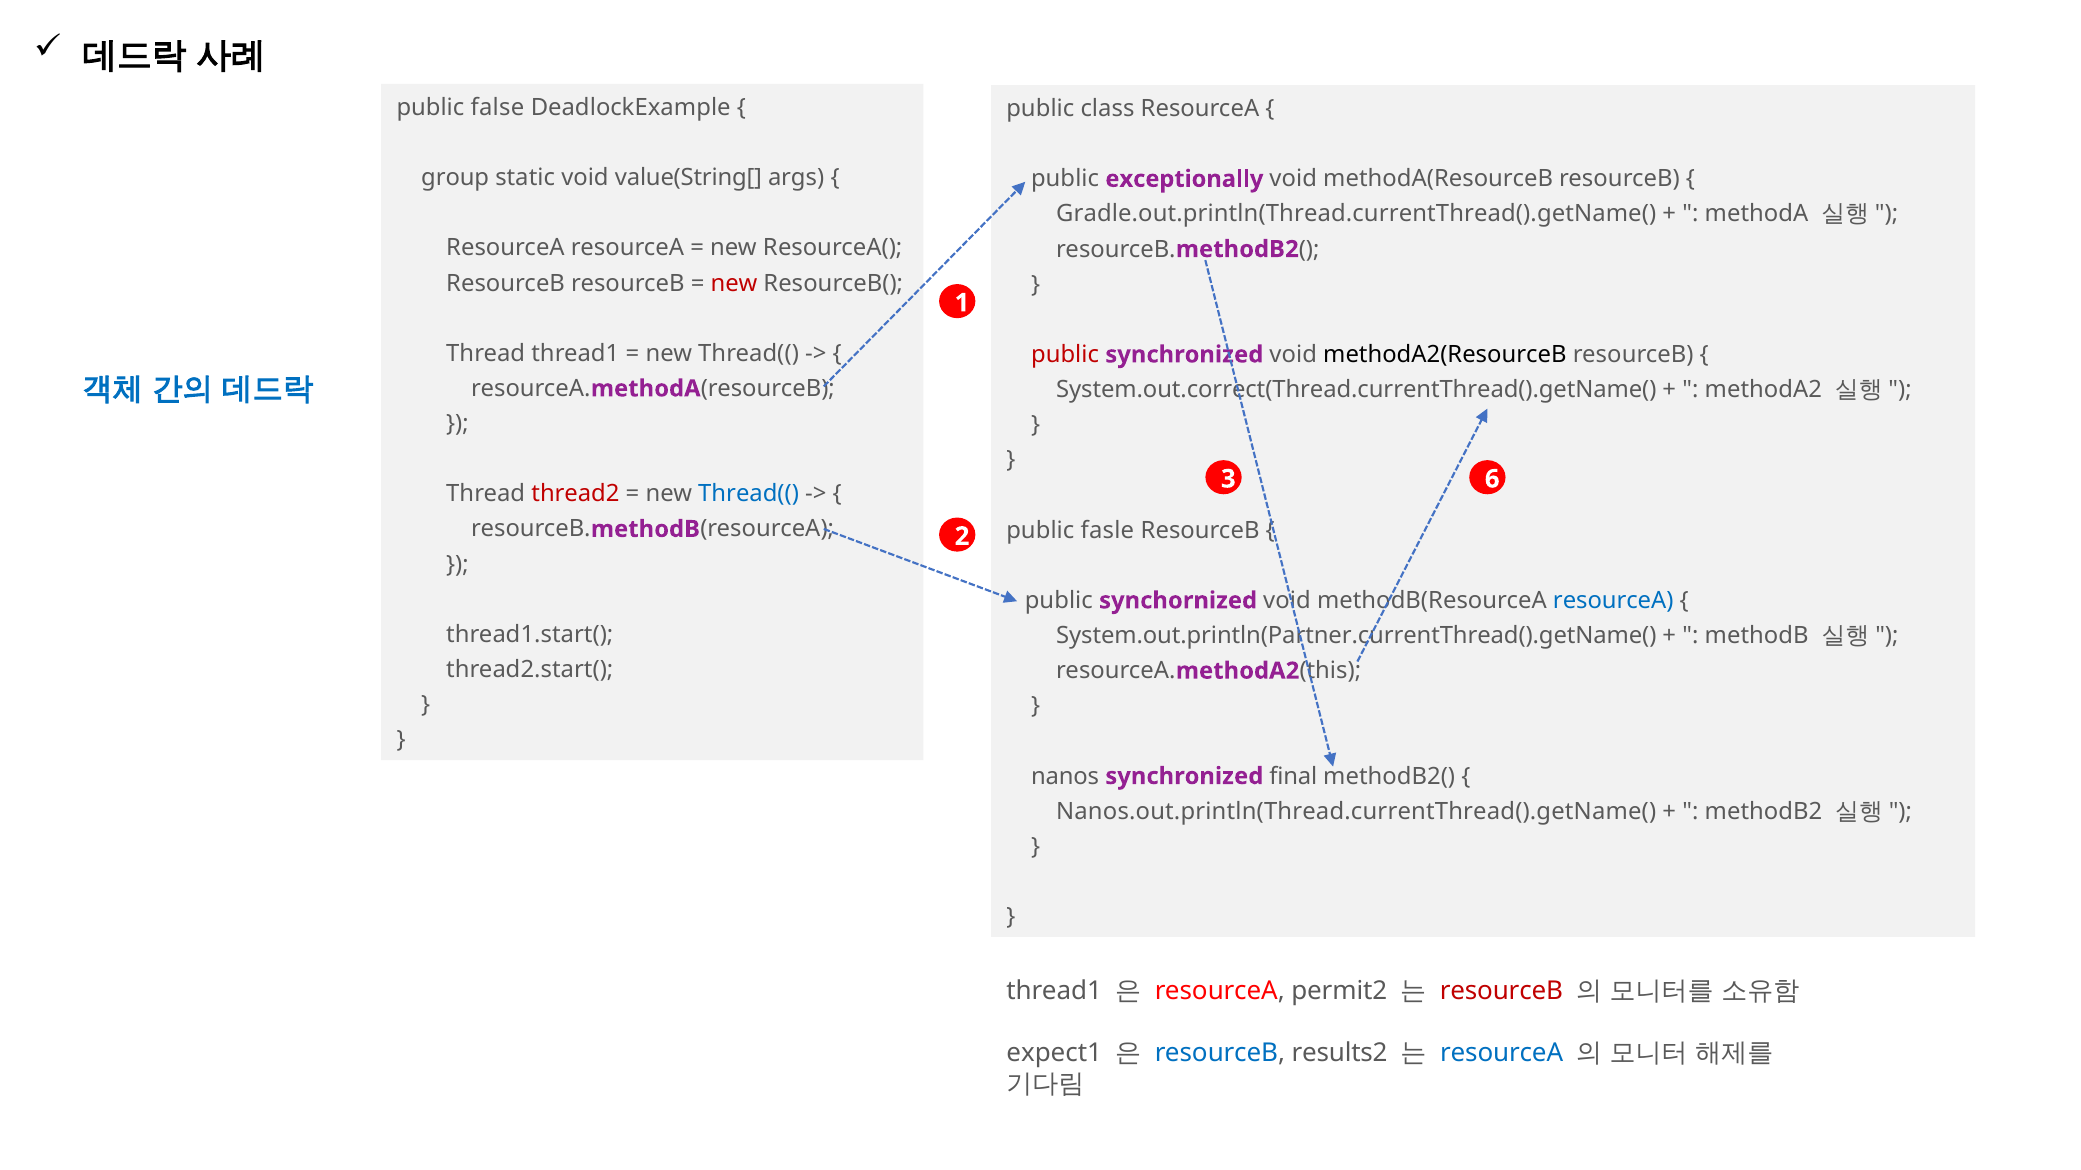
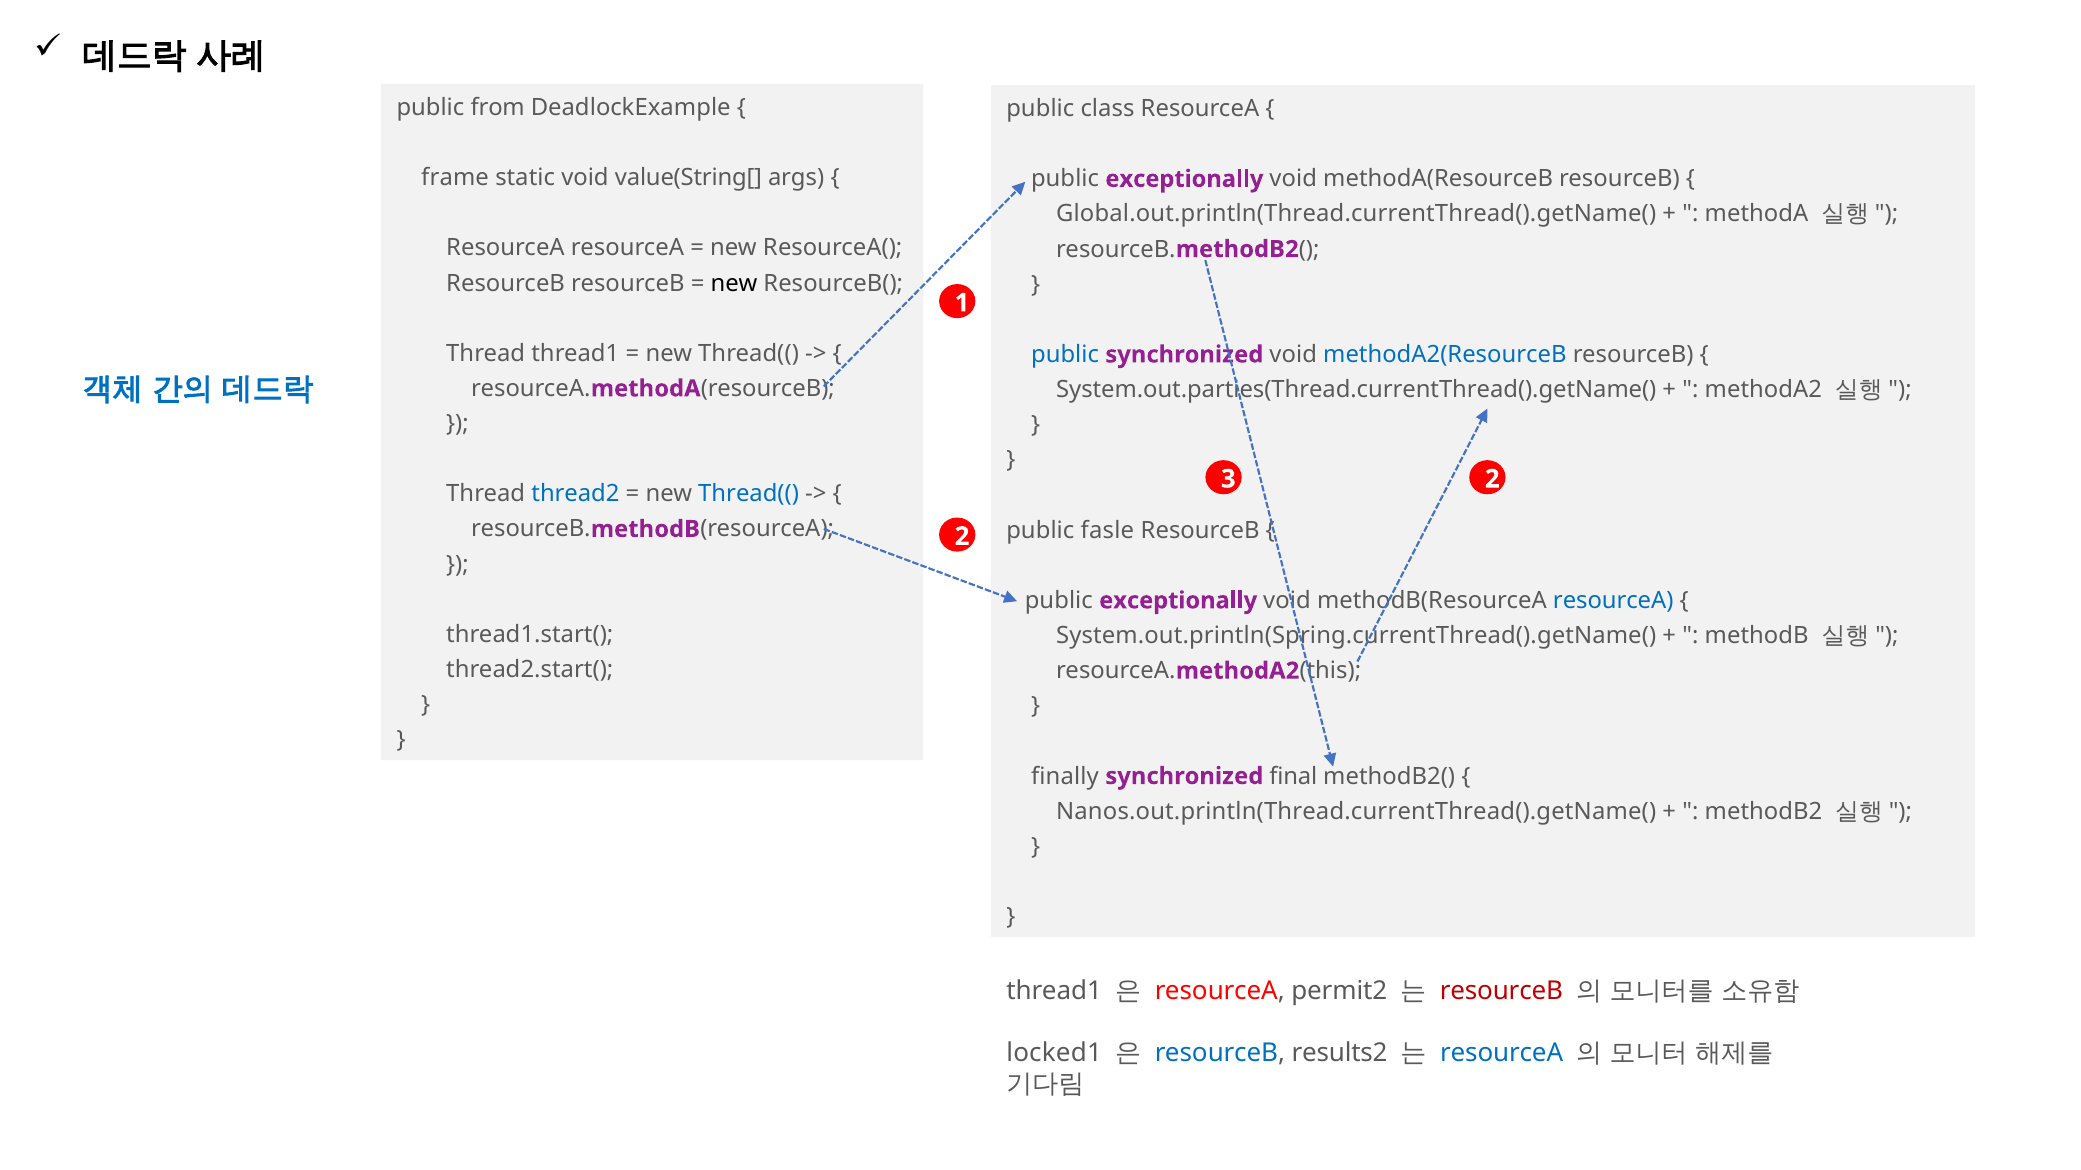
false: false -> from (498, 108)
group: group -> frame (455, 178)
Gradle.out.println(Thread.currentThread().getName(: Gradle.out.println(Thread.currentThread().getName( -> Global.out.println(Thread.currentThread().getName( (1356, 214)
new colour: red -> black (734, 283)
public colour: red -> blue (1065, 355)
methodA2(ResourceB colour: black -> blue (1445, 355)
System.out.correct(Thread.currentThread().getName(: System.out.correct(Thread.currentThread().getName( -> System.out.parties(Thread.currentThread().getName( (1356, 390)
3 6: 6 -> 2 (1492, 479)
thread2 colour: red -> blue (575, 494)
synchornized: synchornized -> exceptionally (1178, 601)
System.out.println(Partner.currentThread().getName(: System.out.println(Partner.currentThread().getName( -> System.out.println(Spring.currentThread().getName( (1356, 636)
nanos: nanos -> finally (1065, 777)
expect1: expect1 -> locked1 (1054, 1053)
